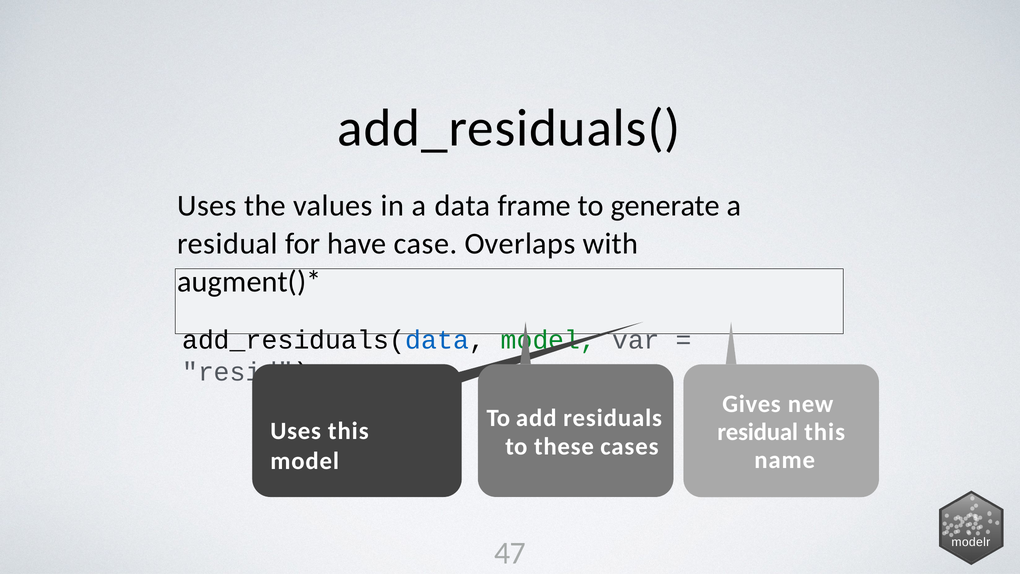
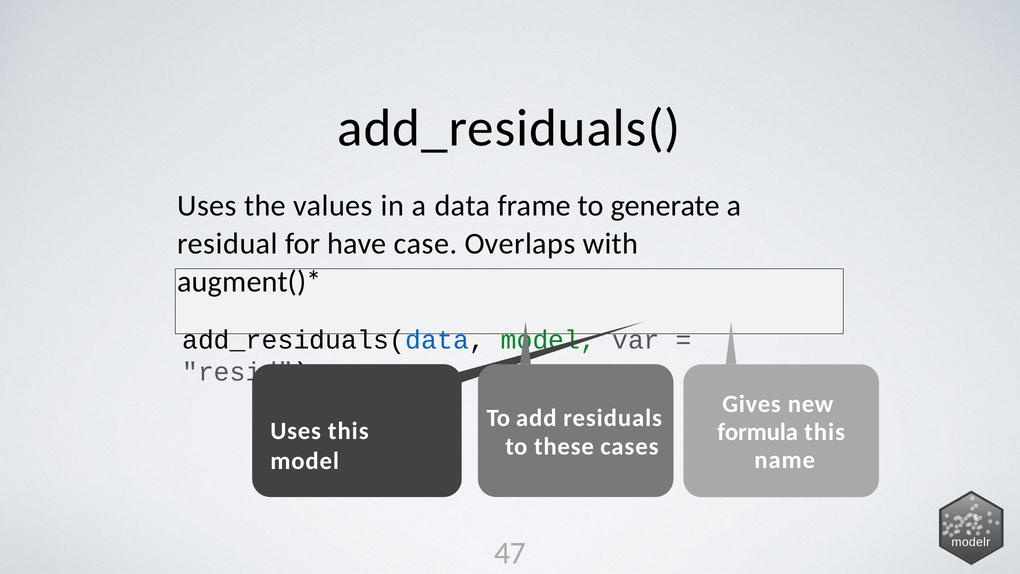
residual: residual -> formula (758, 432)
